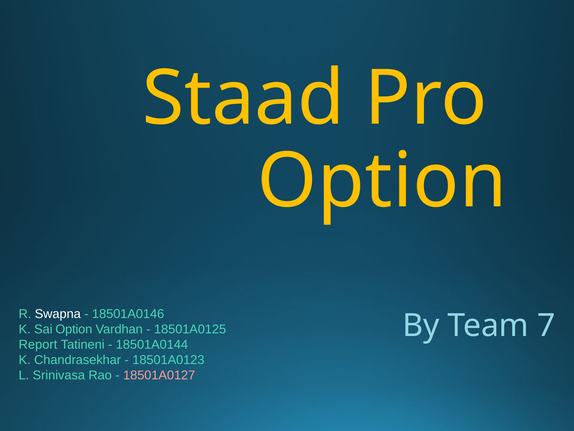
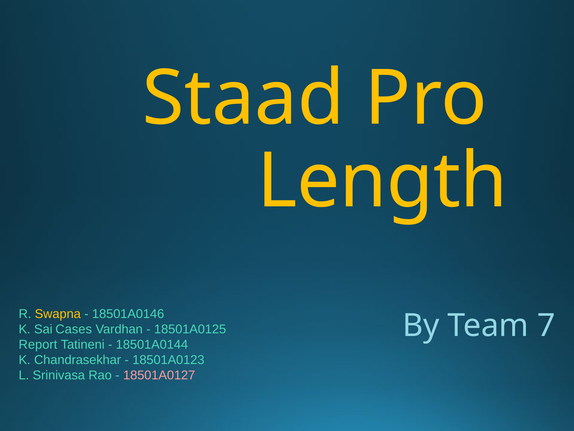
Option: Option -> Length (382, 181)
Swapna colour: white -> yellow (58, 314)
Sai Option: Option -> Cases (74, 329)
